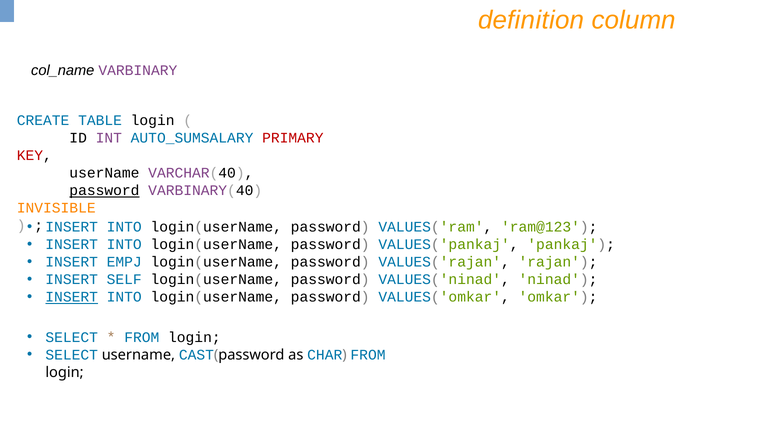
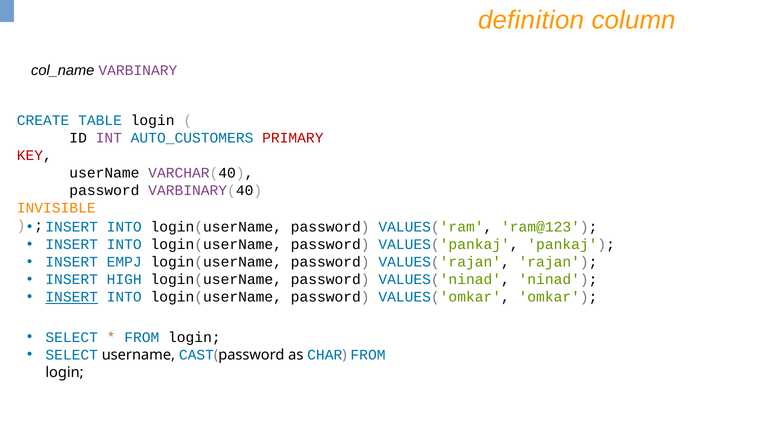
AUTO_SUMSALARY: AUTO_SUMSALARY -> AUTO_CUSTOMERS (192, 138)
password underline: present -> none (104, 191)
SELF: SELF -> HIGH (124, 280)
